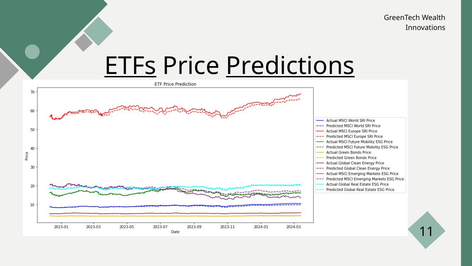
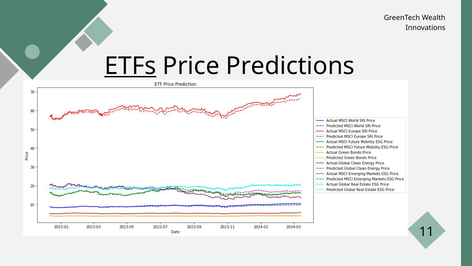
Predictions underline: present -> none (290, 66)
